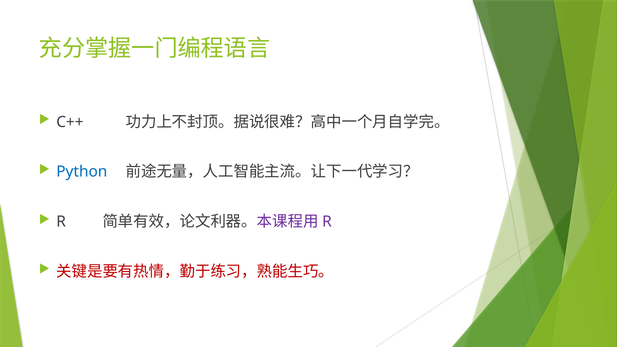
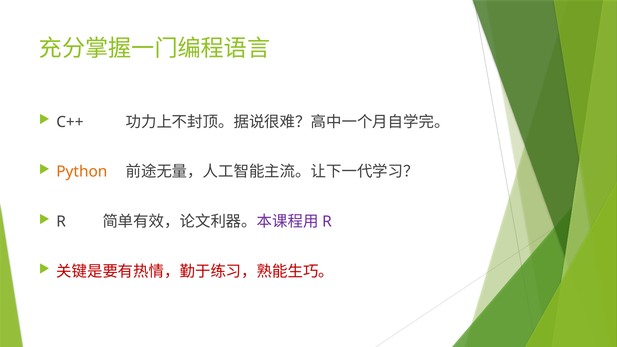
Python colour: blue -> orange (82, 172)
